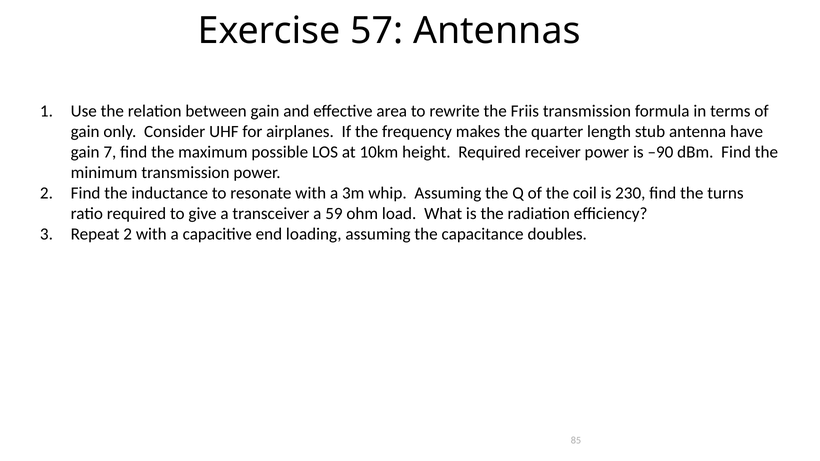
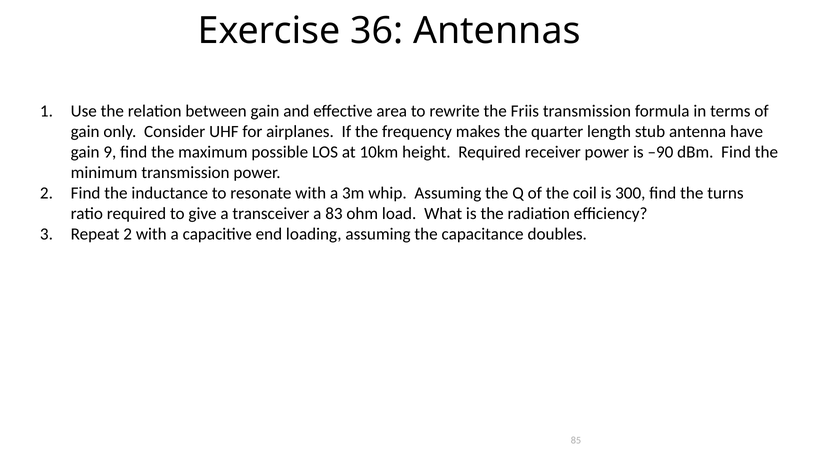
57: 57 -> 36 (377, 31)
7: 7 -> 9 (110, 152)
230: 230 -> 300 (630, 193)
59: 59 -> 83 (334, 214)
